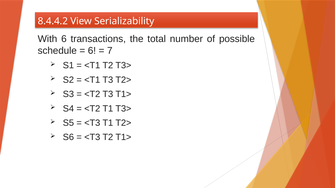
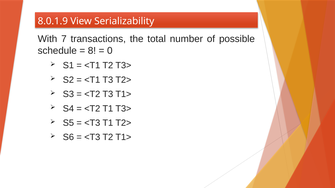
8.4.4.2: 8.4.4.2 -> 8.0.1.9 (53, 21)
With 6: 6 -> 7 (64, 39)
6: 6 -> 8 (92, 51)
7: 7 -> 0 (110, 51)
